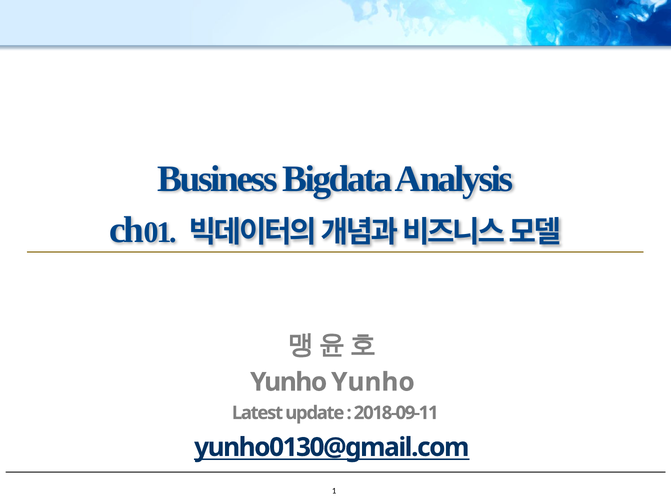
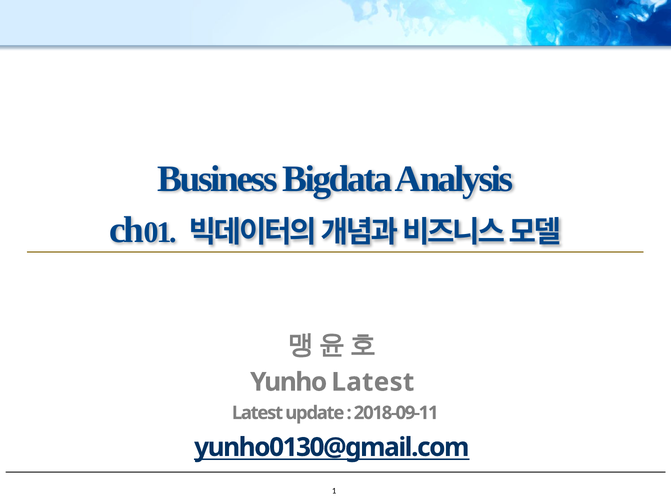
Yunho Yunho: Yunho -> Latest (373, 382)
